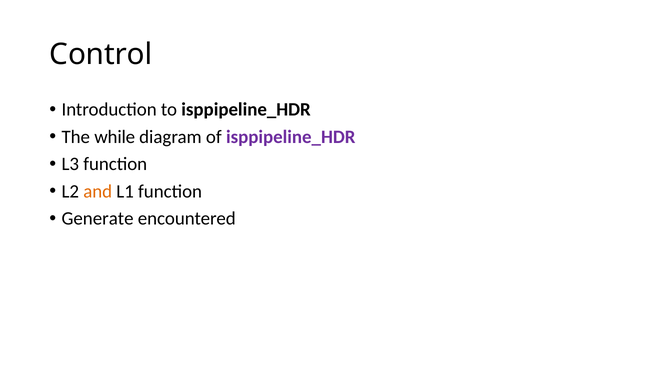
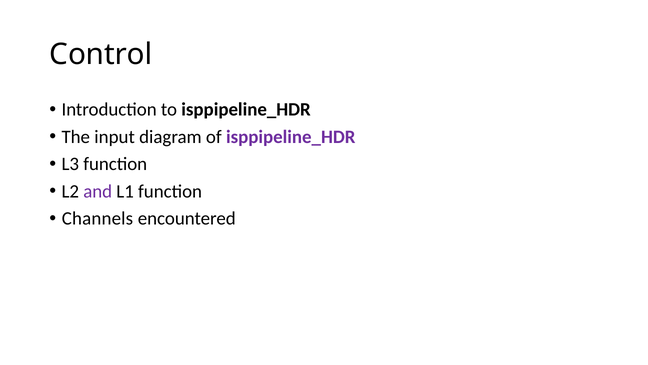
while: while -> input (115, 137)
and colour: orange -> purple (98, 191)
Generate: Generate -> Channels (97, 218)
